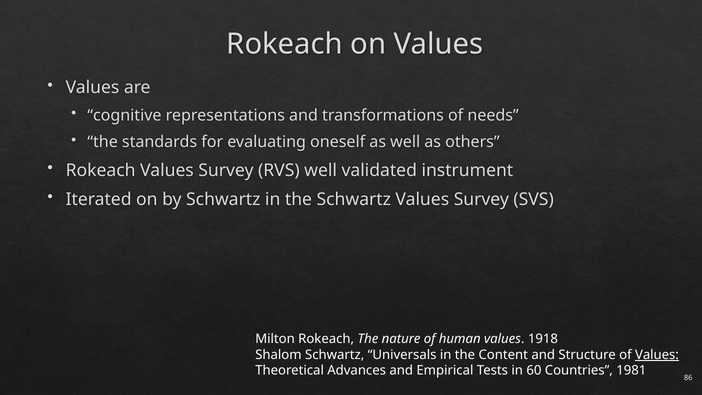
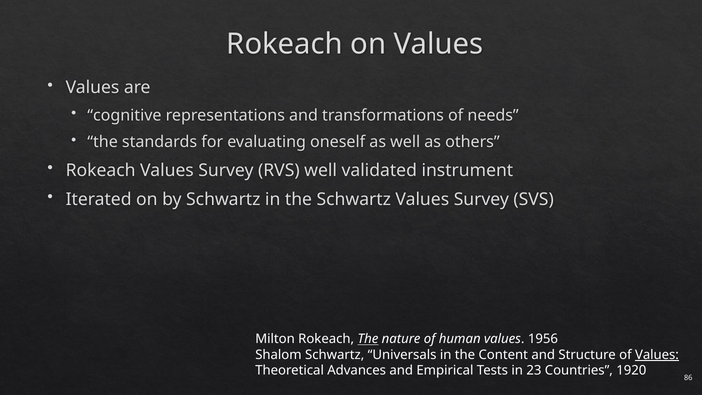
The underline: none -> present (368, 339)
1918: 1918 -> 1956 (543, 339)
60: 60 -> 23 (534, 371)
1981: 1981 -> 1920 (631, 371)
